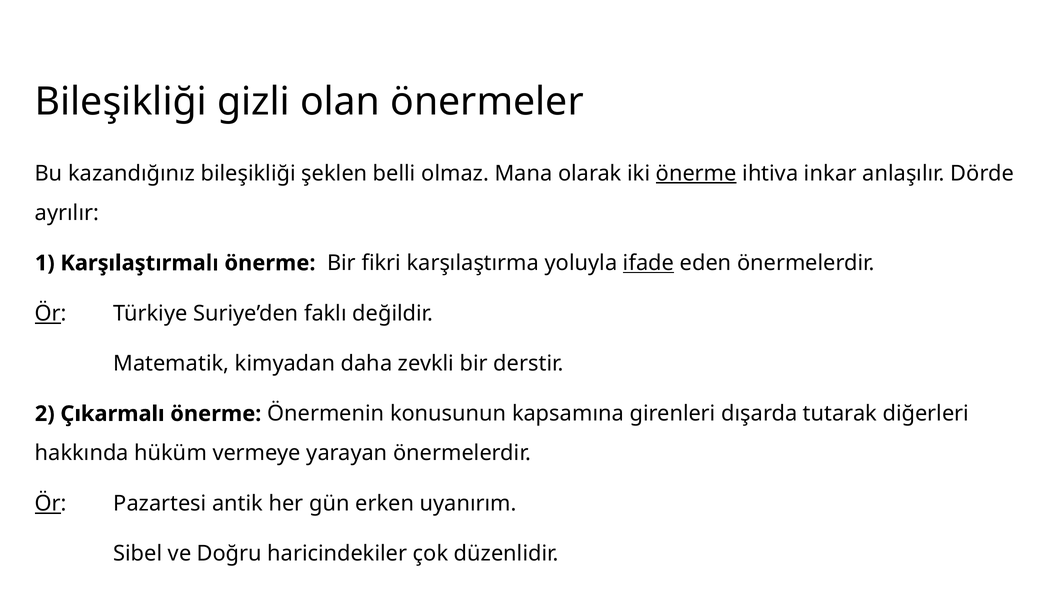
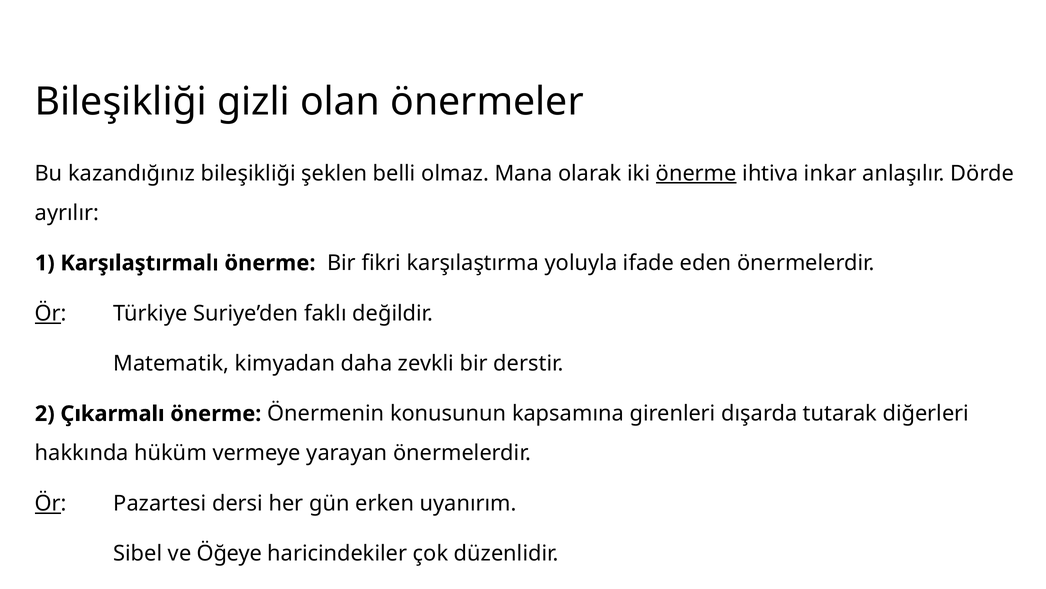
ifade underline: present -> none (648, 263)
antik: antik -> dersi (238, 503)
Doğru: Doğru -> Öğeye (229, 553)
